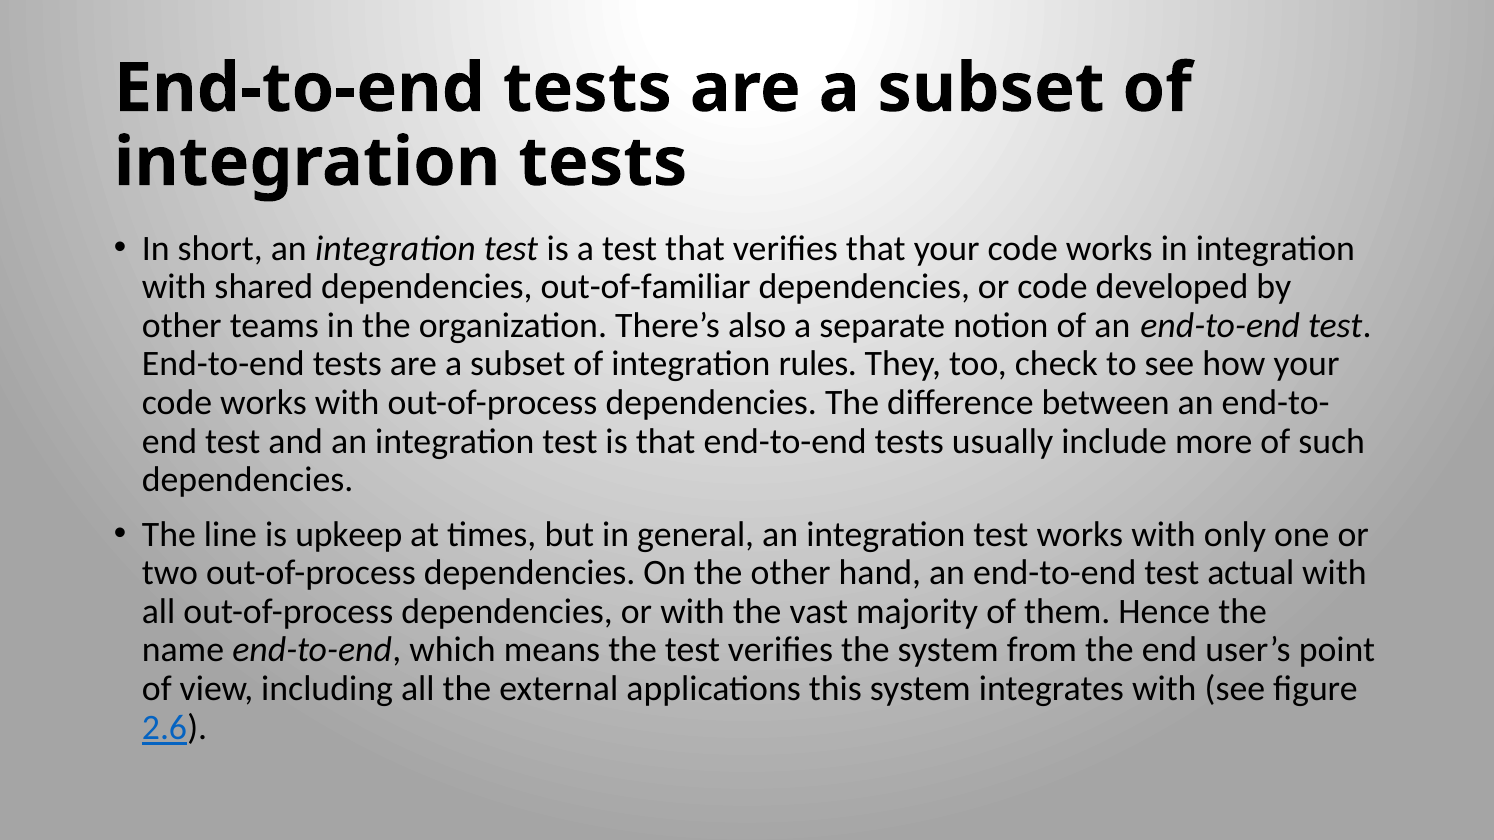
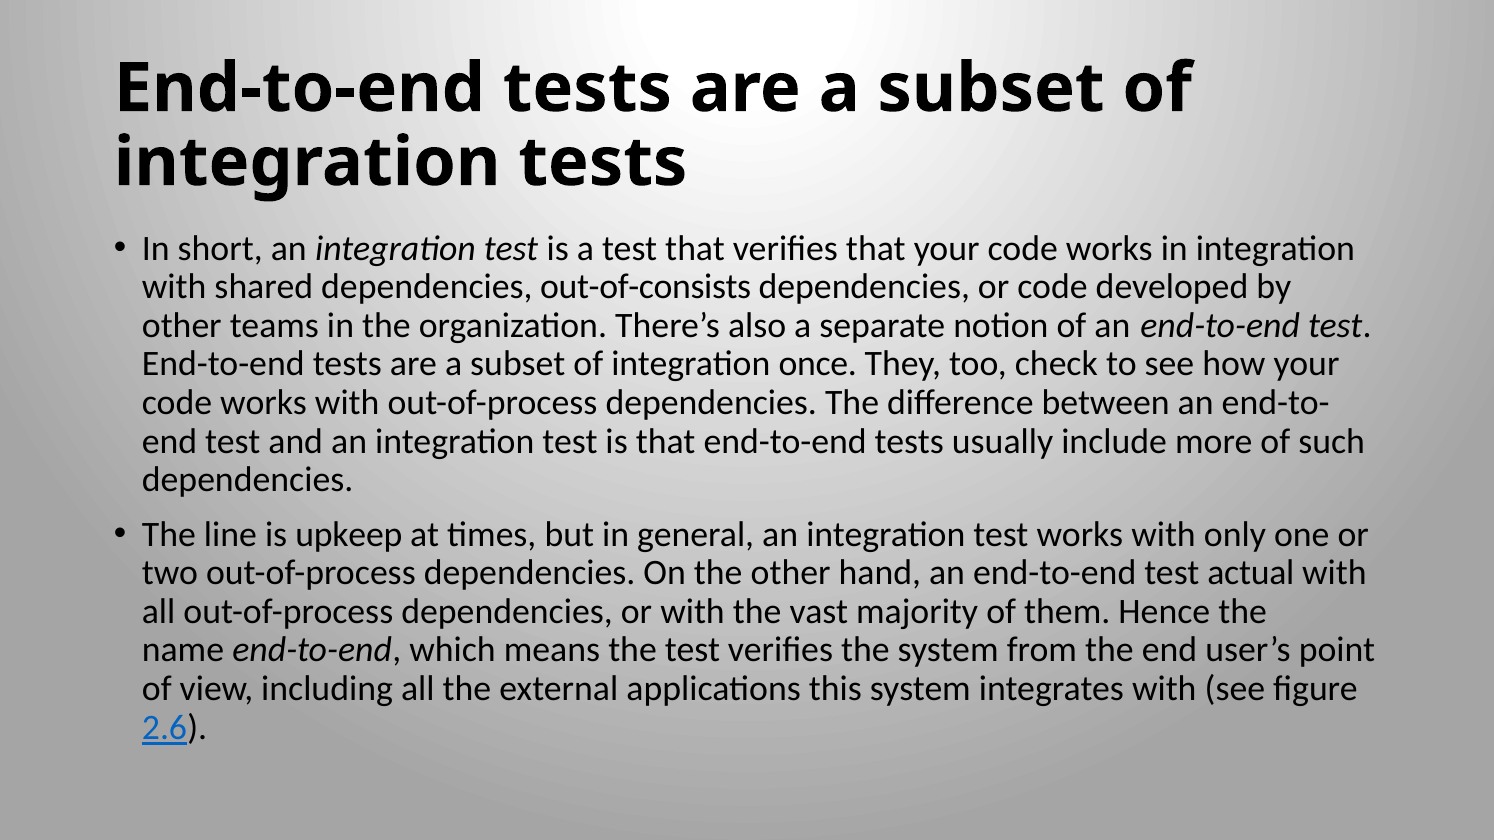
out-of-familiar: out-of-familiar -> out-of-consists (646, 287)
rules: rules -> once (818, 364)
